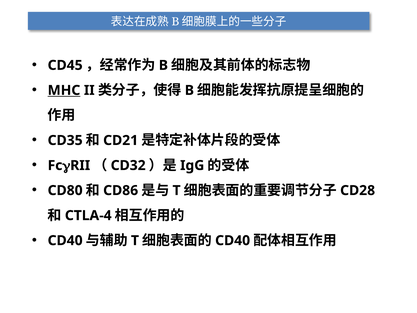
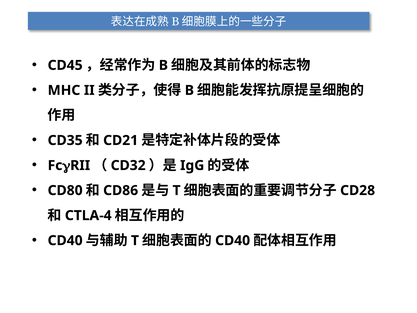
MHC underline: present -> none (64, 90)
